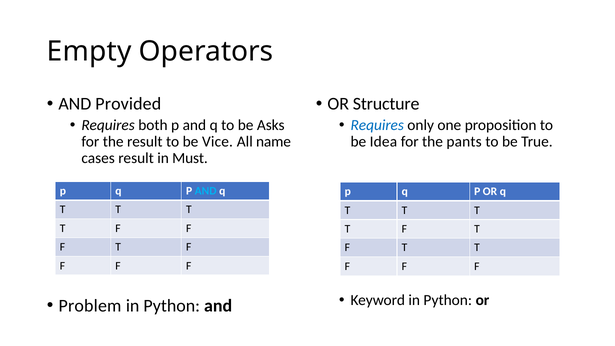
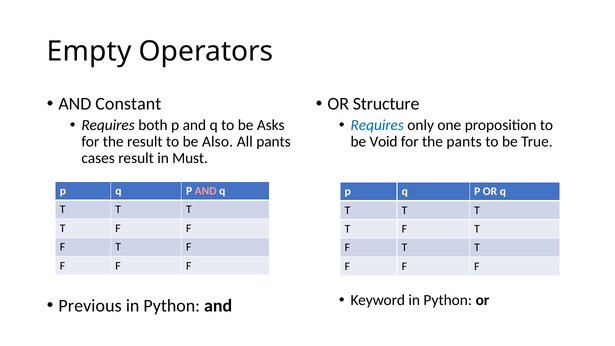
Provided: Provided -> Constant (128, 104)
Vice: Vice -> Also (218, 142)
All name: name -> pants (273, 142)
Idea: Idea -> Void (384, 142)
AND colour: light blue -> pink (206, 191)
Problem: Problem -> Previous (90, 306)
